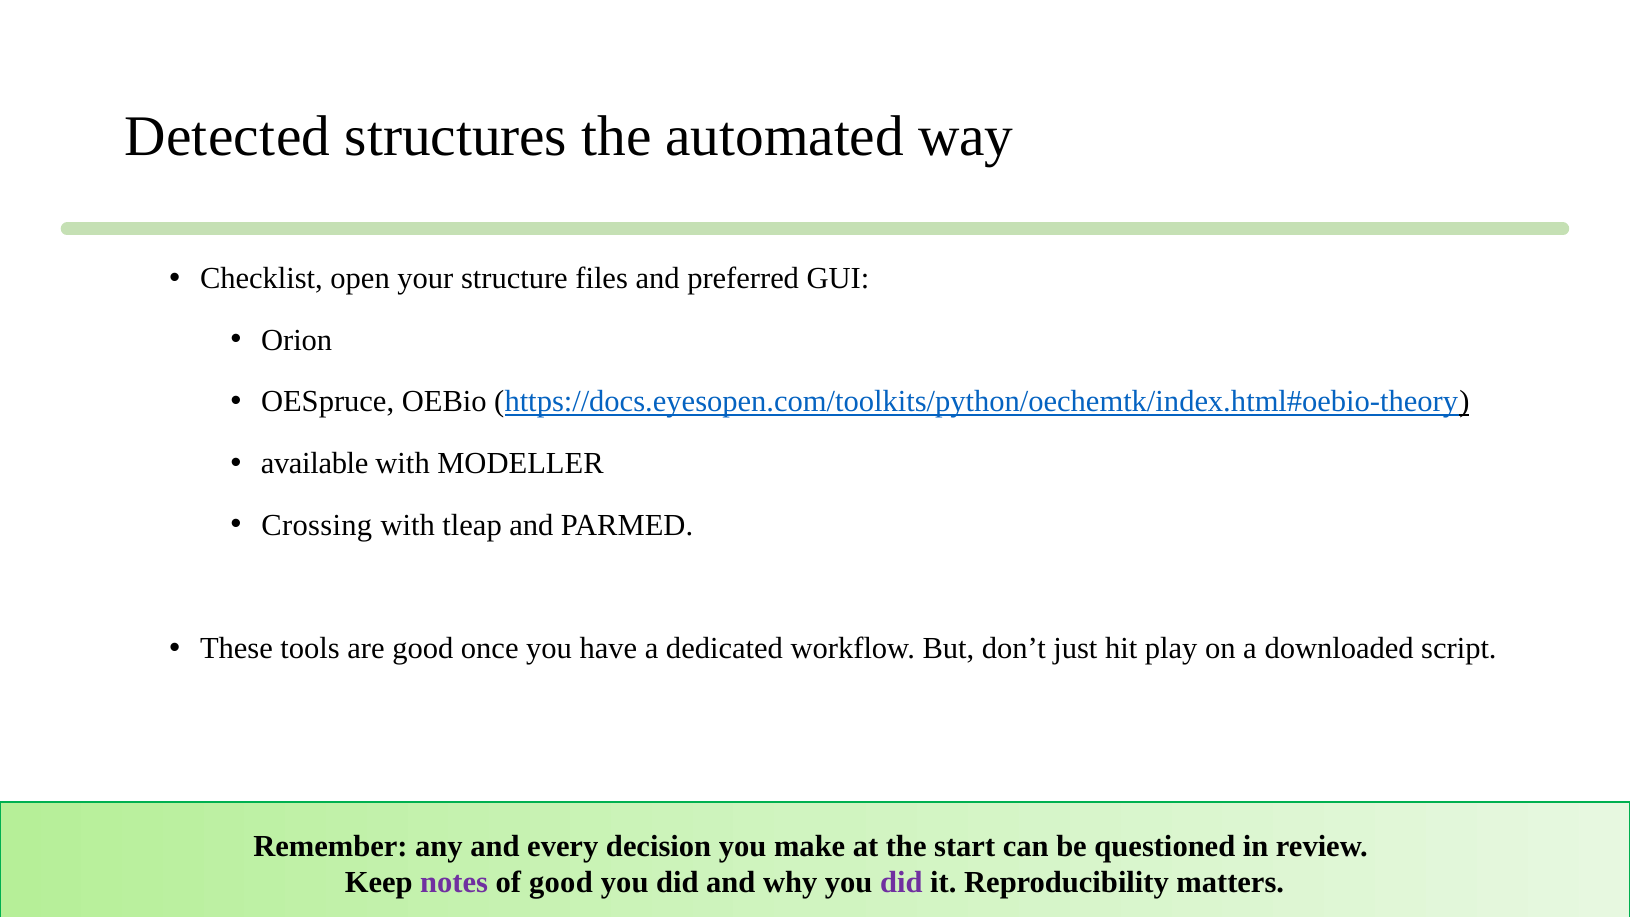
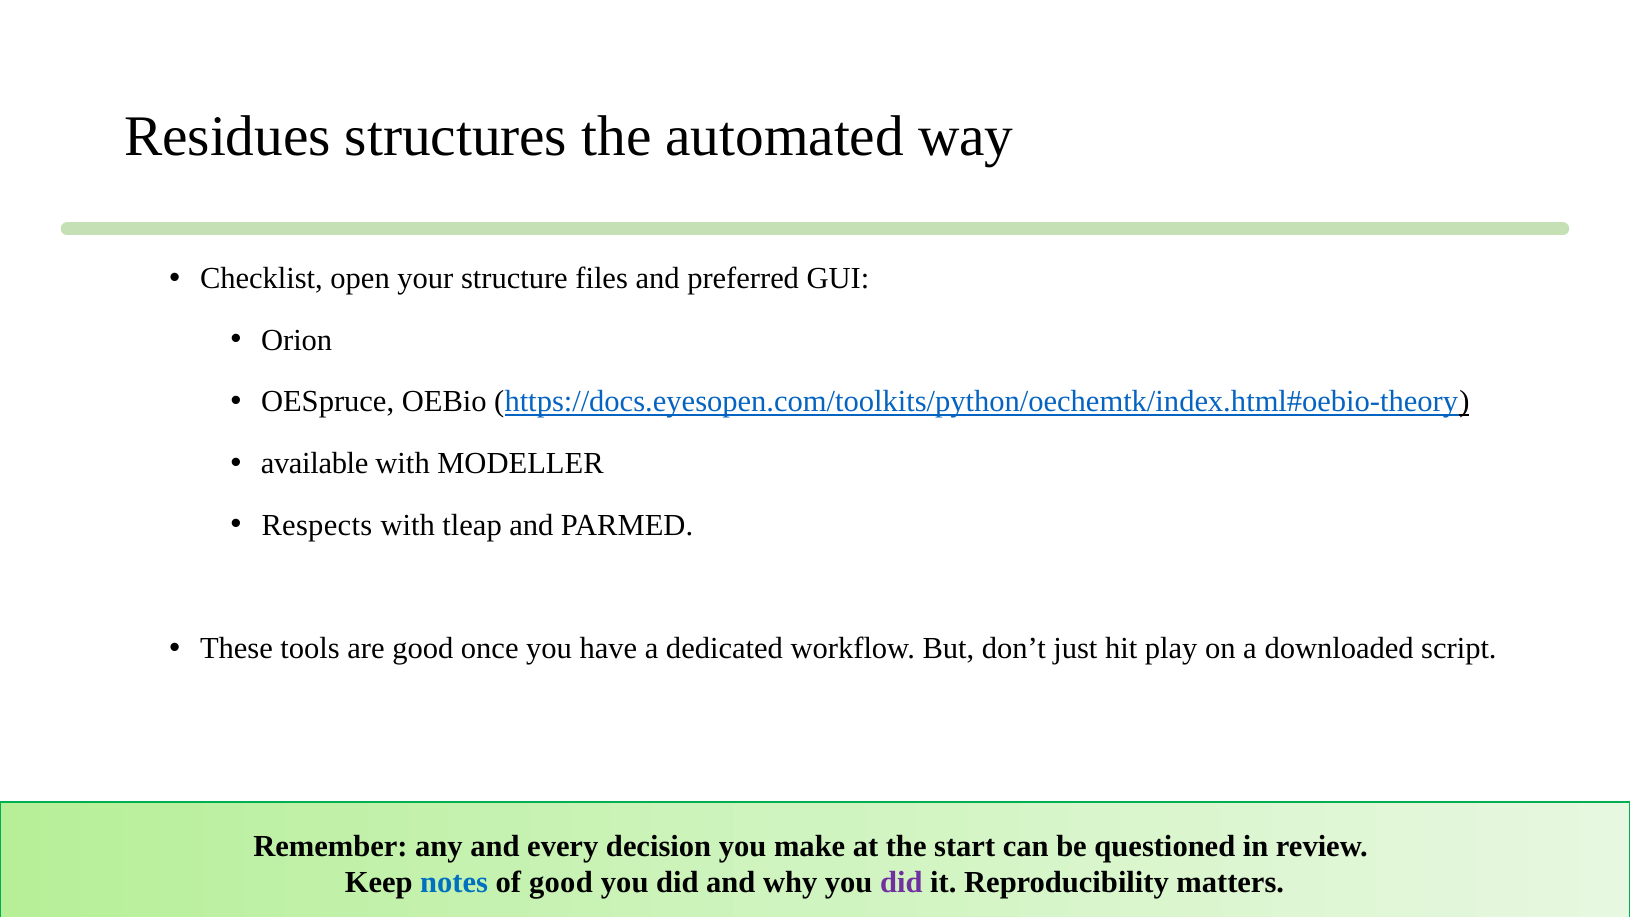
Detected: Detected -> Residues (228, 137)
Crossing: Crossing -> Respects (317, 525)
notes colour: purple -> blue (454, 883)
